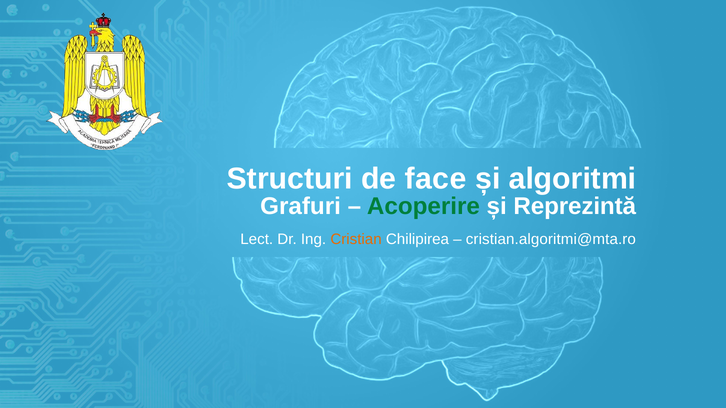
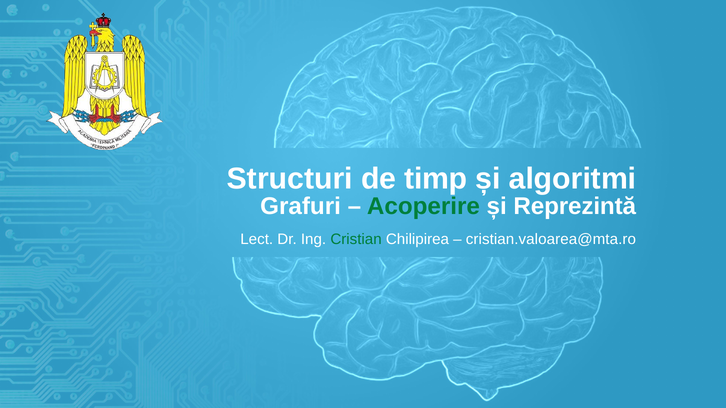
face: face -> timp (436, 179)
Cristian colour: orange -> green (356, 240)
cristian.algoritmi@mta.ro: cristian.algoritmi@mta.ro -> cristian.valoarea@mta.ro (551, 240)
